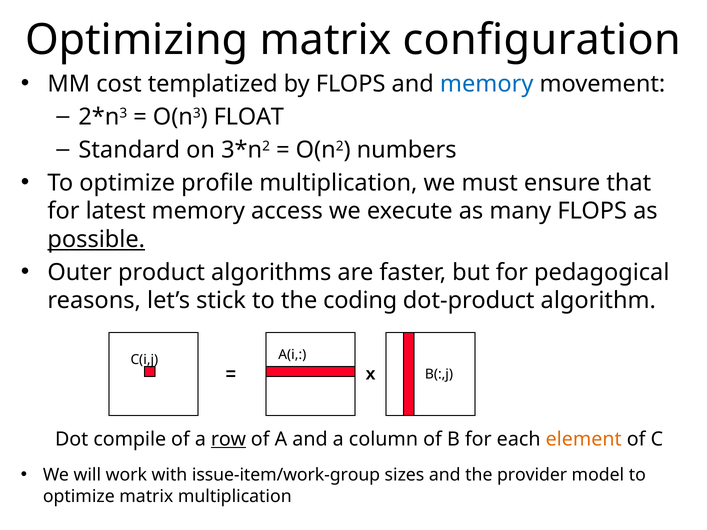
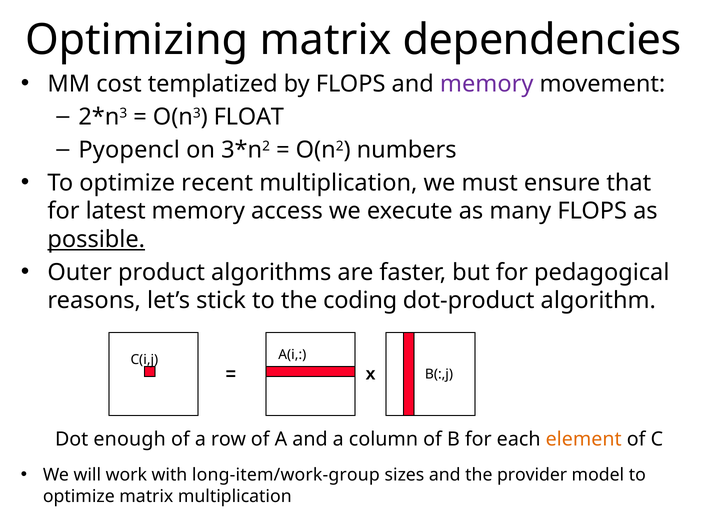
configuration: configuration -> dependencies (542, 40)
memory colour: blue -> purple (487, 84)
Standard: Standard -> Pyopencl (129, 150)
profile: profile -> recent (217, 183)
compile: compile -> enough (130, 439)
row underline: present -> none (229, 439)
issue-item/work-group: issue-item/work-group -> long-item/work-group (286, 475)
